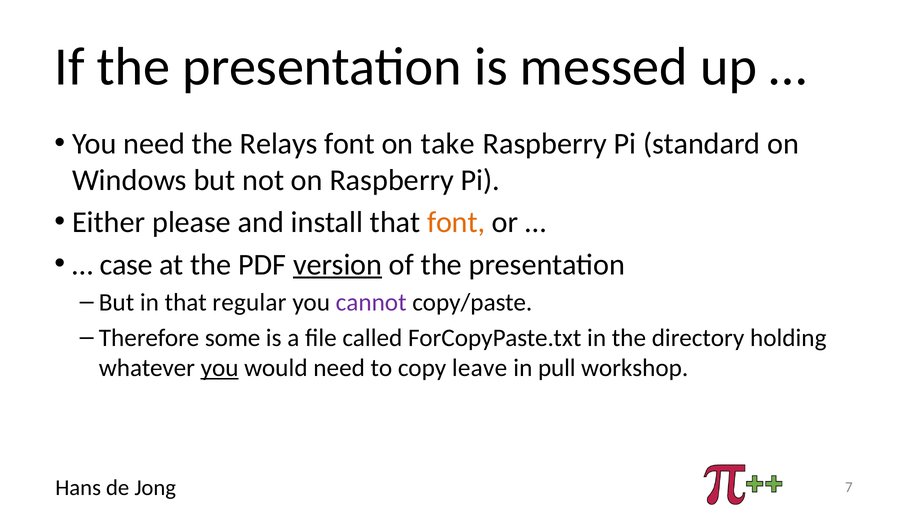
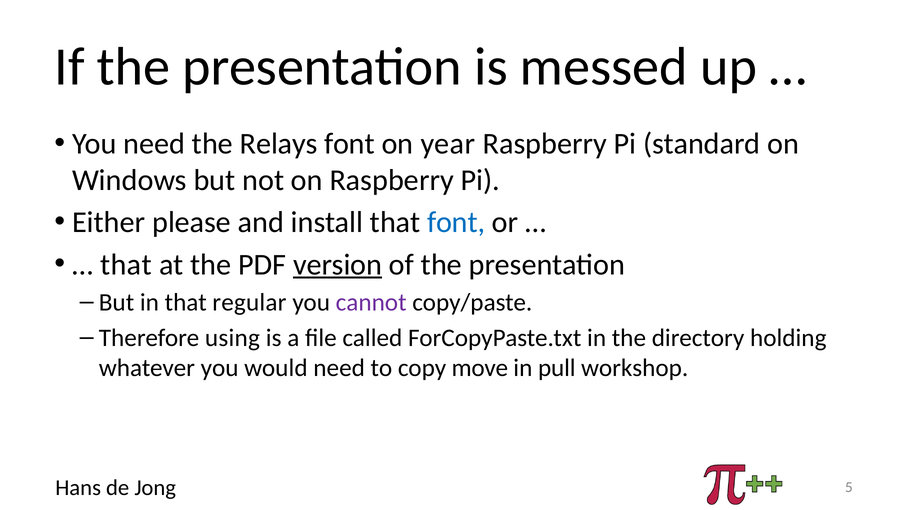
take: take -> year (448, 144)
font colour: orange -> blue (456, 222)
case: case -> that (126, 265)
some: some -> using (232, 338)
you underline: present -> none (220, 368)
leave: leave -> move (480, 368)
7: 7 -> 5 (849, 487)
